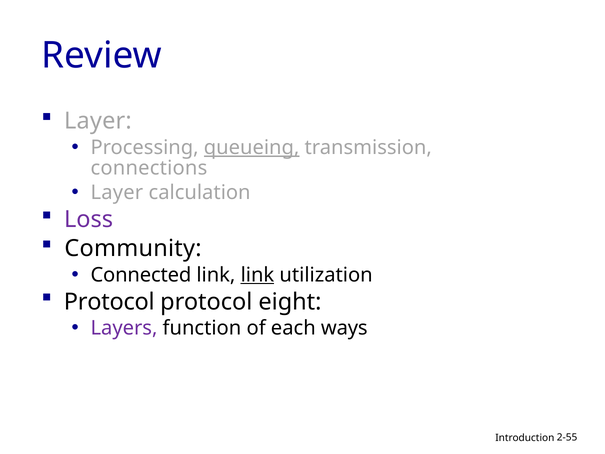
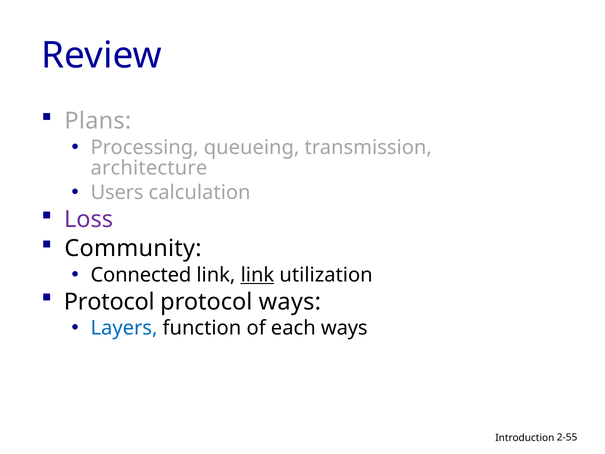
Layer: Layer -> Plans (98, 121)
queueing underline: present -> none (252, 147)
connections: connections -> architecture (149, 168)
Layer: Layer -> Users (117, 193)
protocol eight: eight -> ways (290, 302)
Layers colour: purple -> blue (124, 328)
